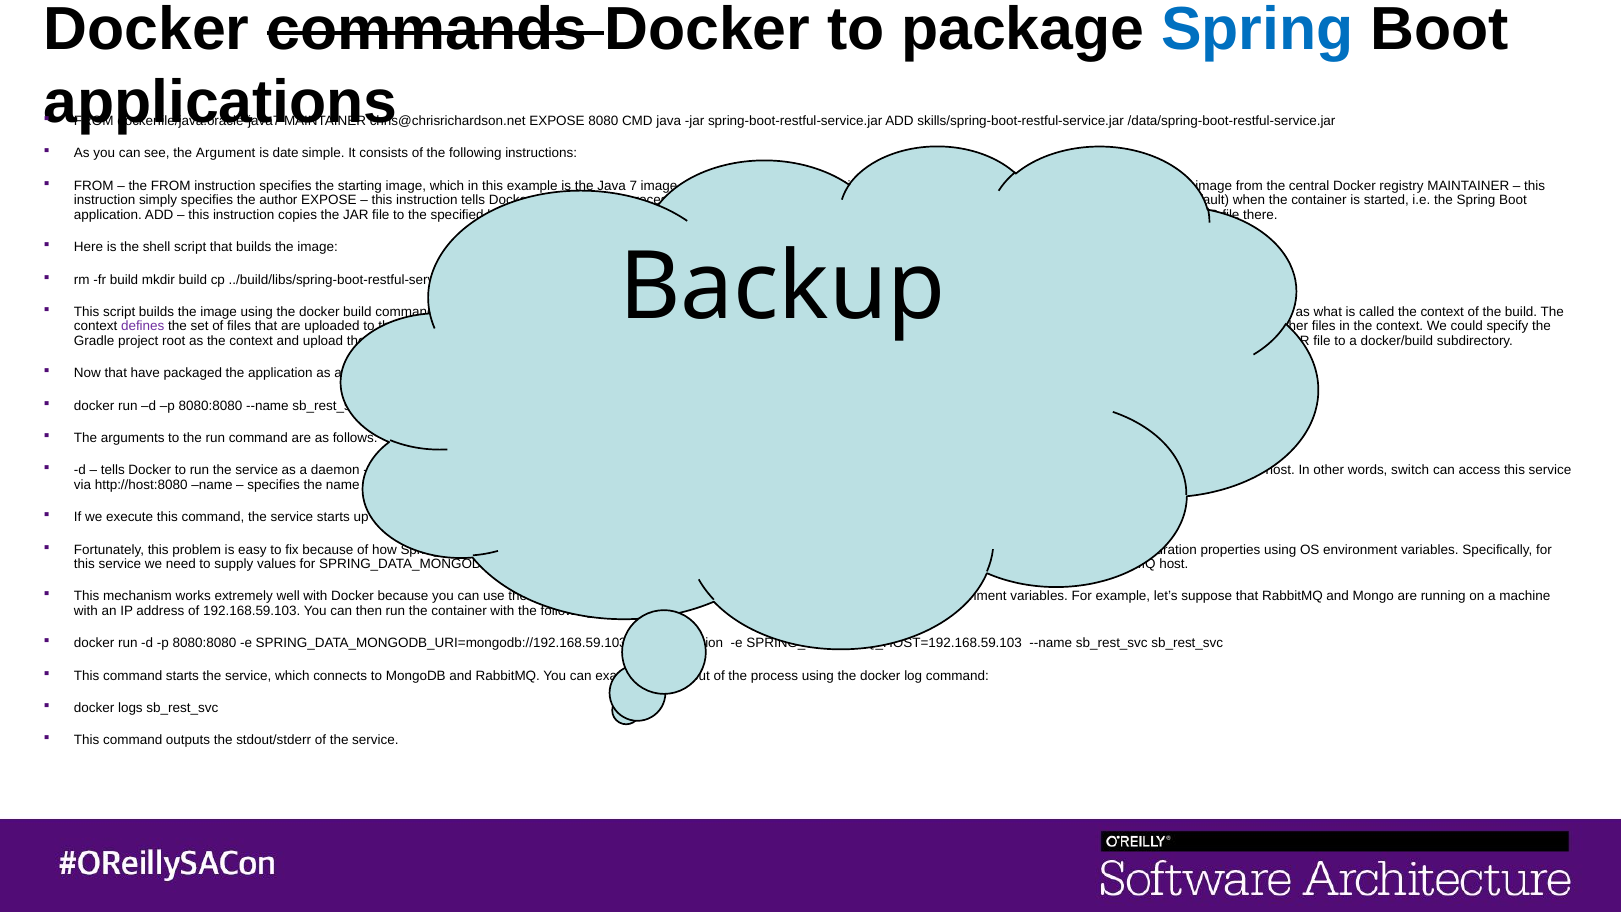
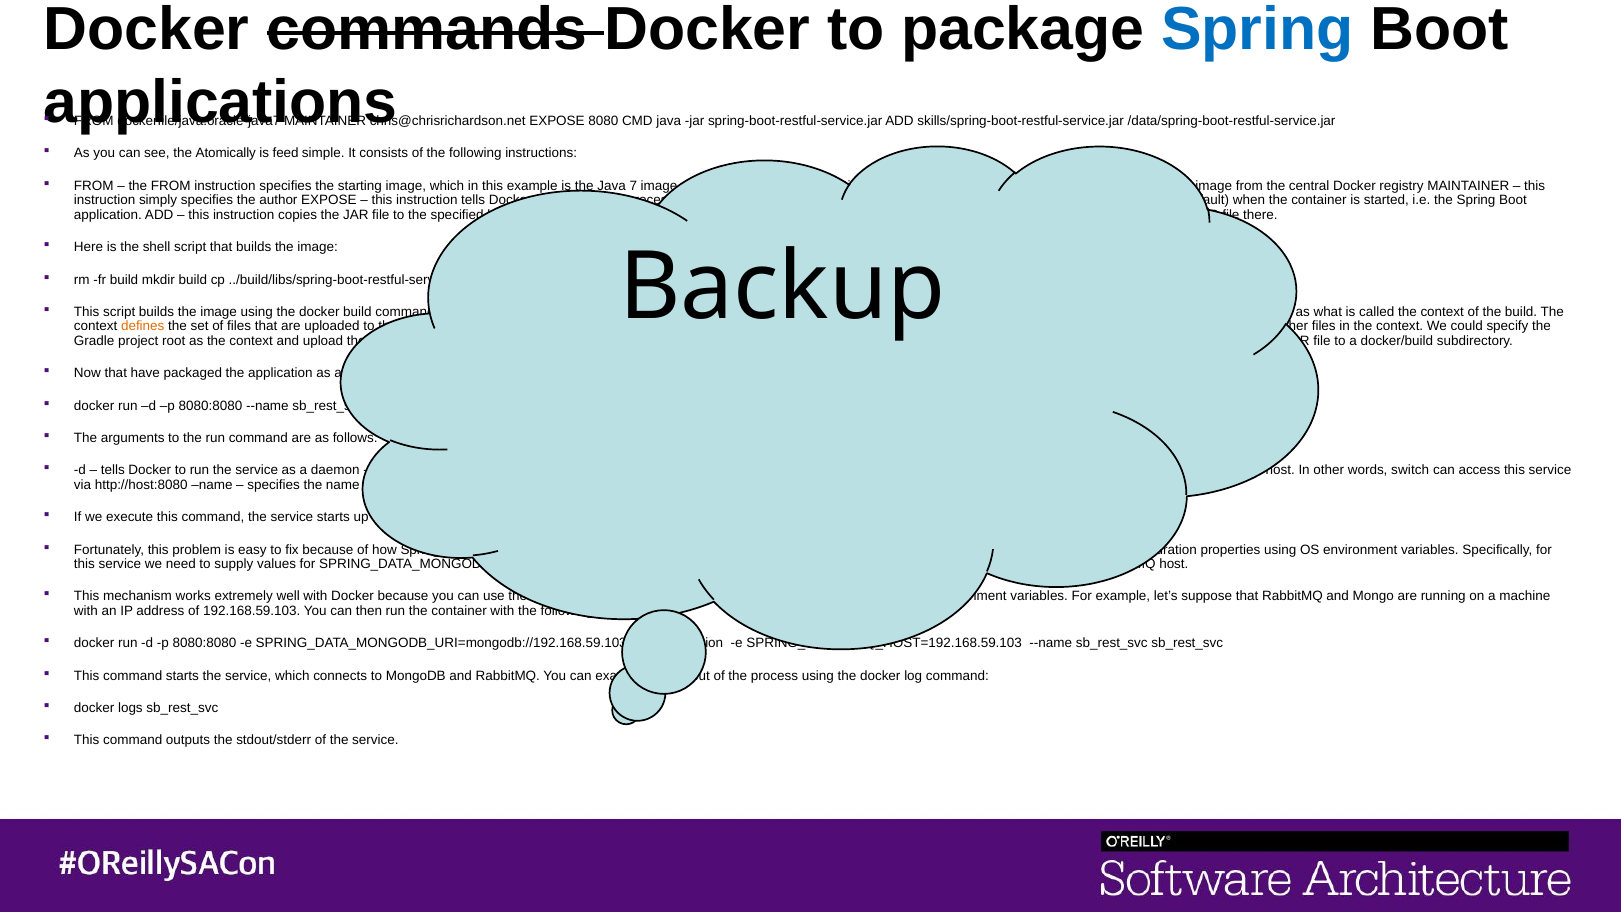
the Argument: Argument -> Atomically (226, 153)
date: date -> feed (286, 153)
defines colour: purple -> orange (143, 326)
